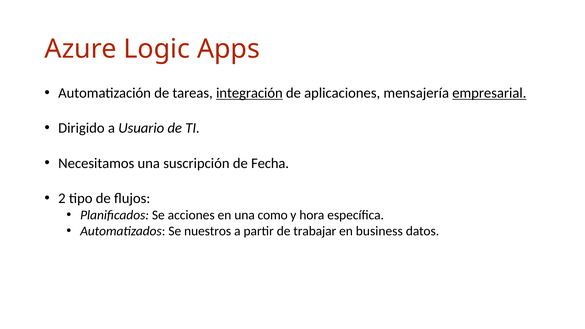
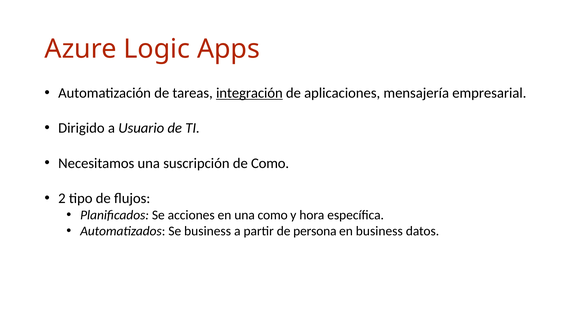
empresarial underline: present -> none (489, 93)
de Fecha: Fecha -> Como (270, 163)
Se nuestros: nuestros -> business (208, 231)
trabajar: trabajar -> persona (315, 231)
